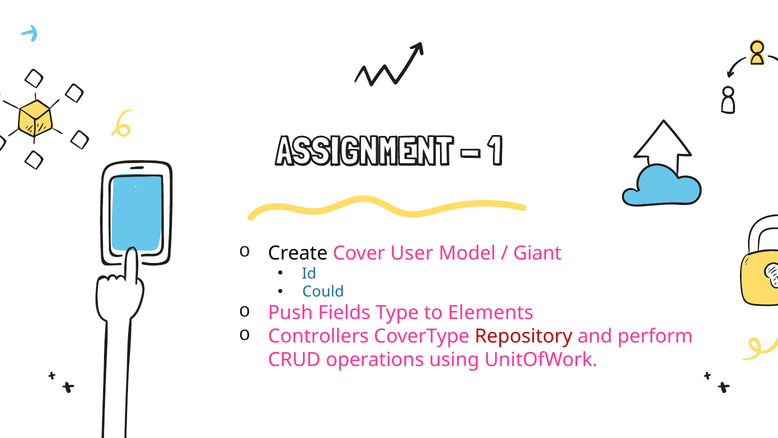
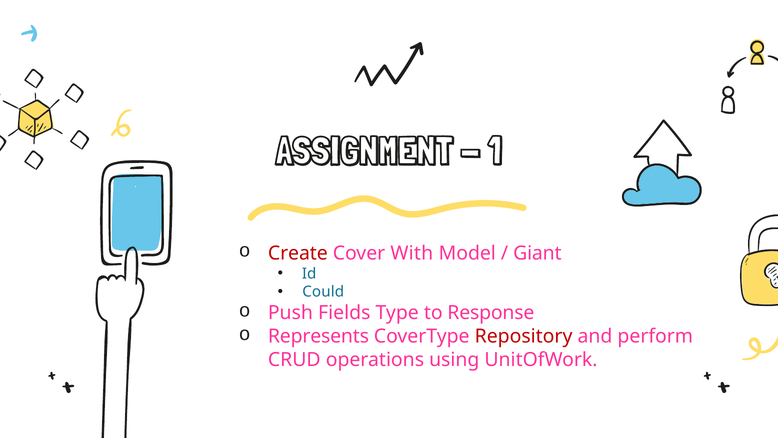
Create colour: black -> red (298, 253)
User: User -> With (412, 253)
Elements: Elements -> Response (491, 313)
Controllers: Controllers -> Represents (318, 336)
